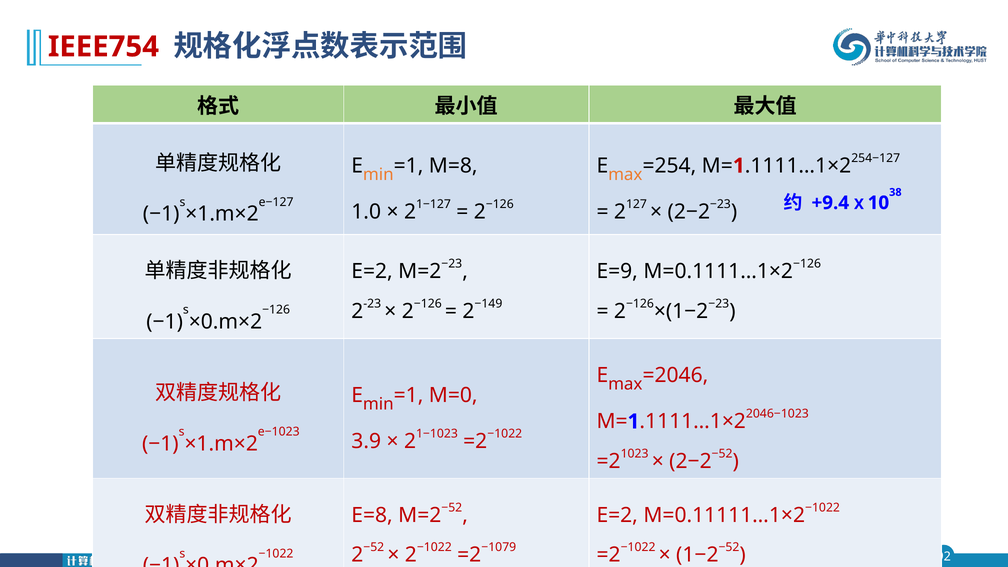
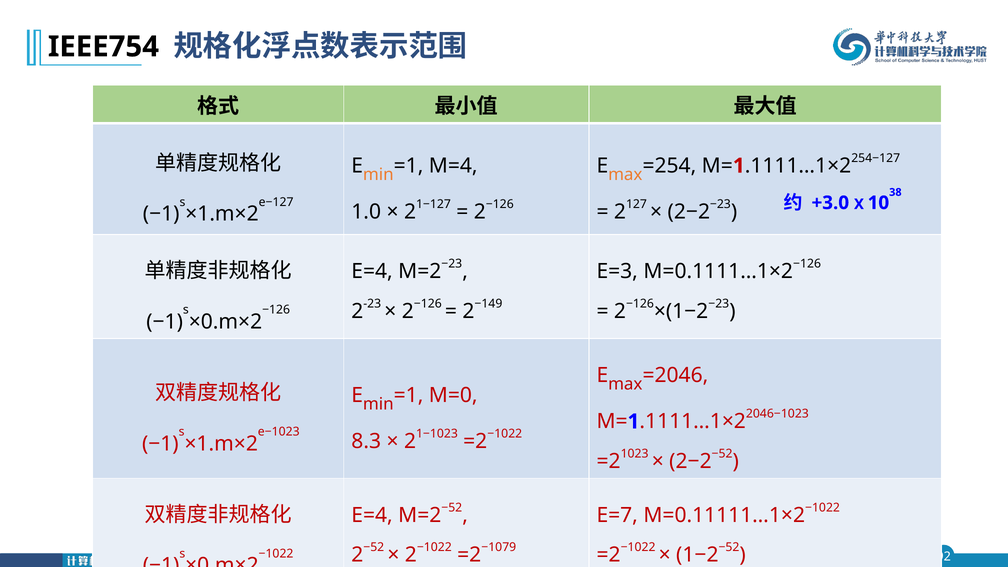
IEEE754 colour: red -> black (103, 47)
M=8: M=8 -> M=4 (453, 166)
+9.4: +9.4 -> +3.0 (830, 203)
E=2: E=2 -> E=4 (372, 271)
E=9: E=9 -> E=3 (617, 271)
3.9: 3.9 -> 8.3 (366, 441)
E=8: E=8 -> E=4 (372, 515)
E=2: E=2 -> E=7 (617, 515)
